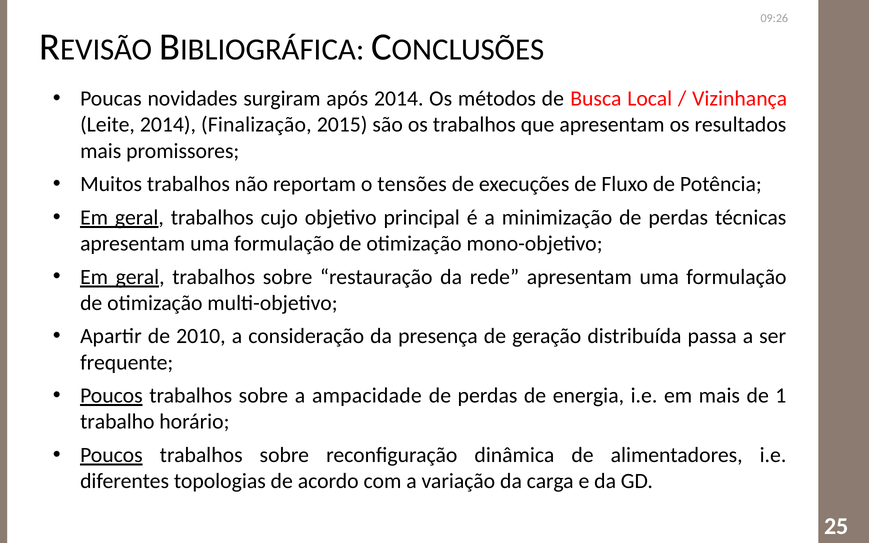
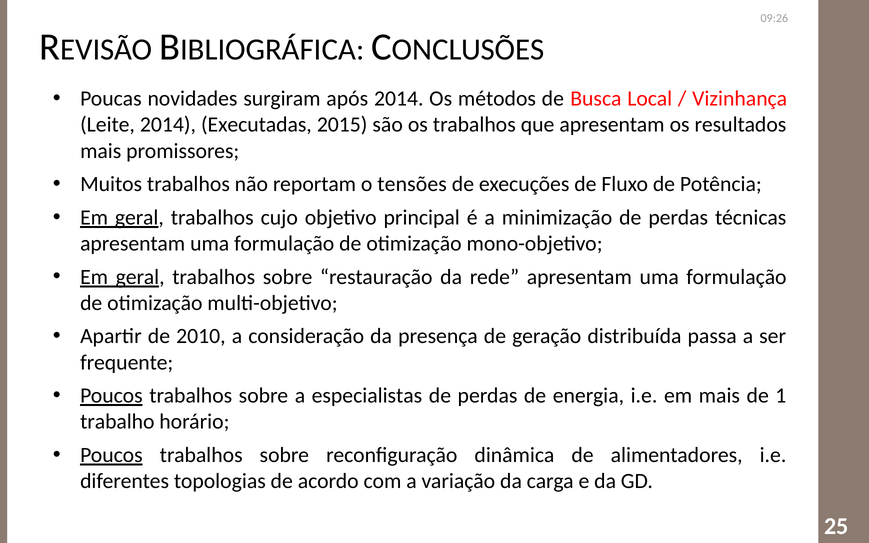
Finalização: Finalização -> Executadas (256, 125)
ampacidade: ampacidade -> especialistas (367, 396)
